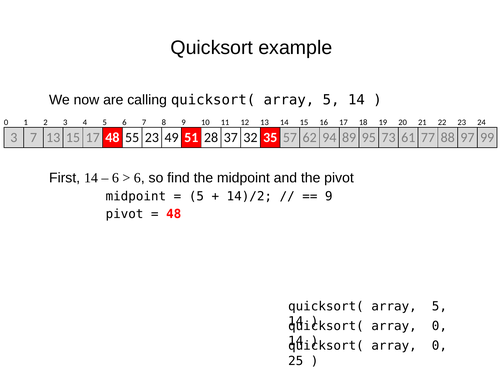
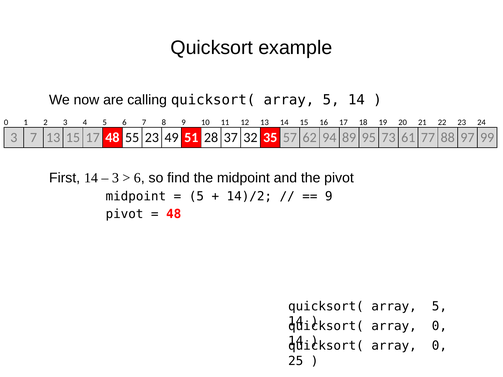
6: 6 -> 3 (115, 178)
